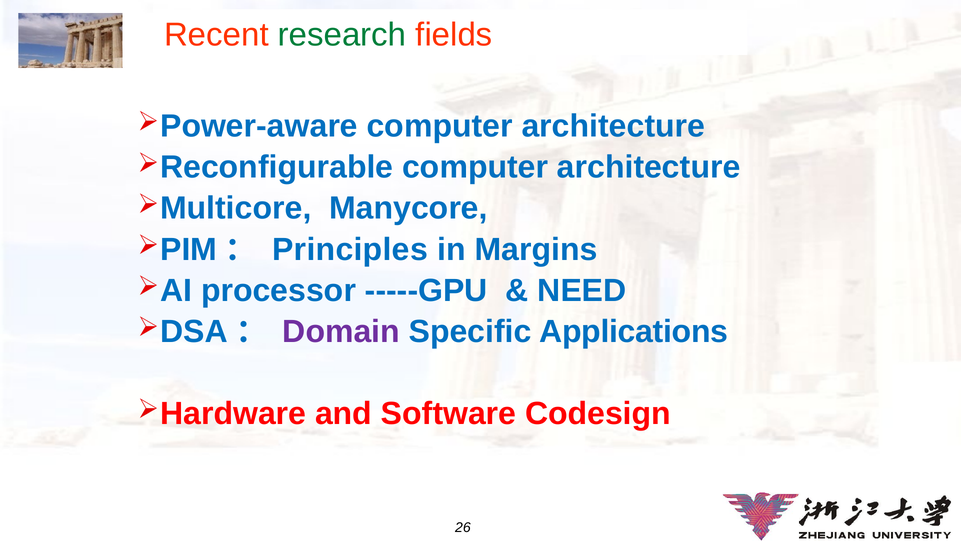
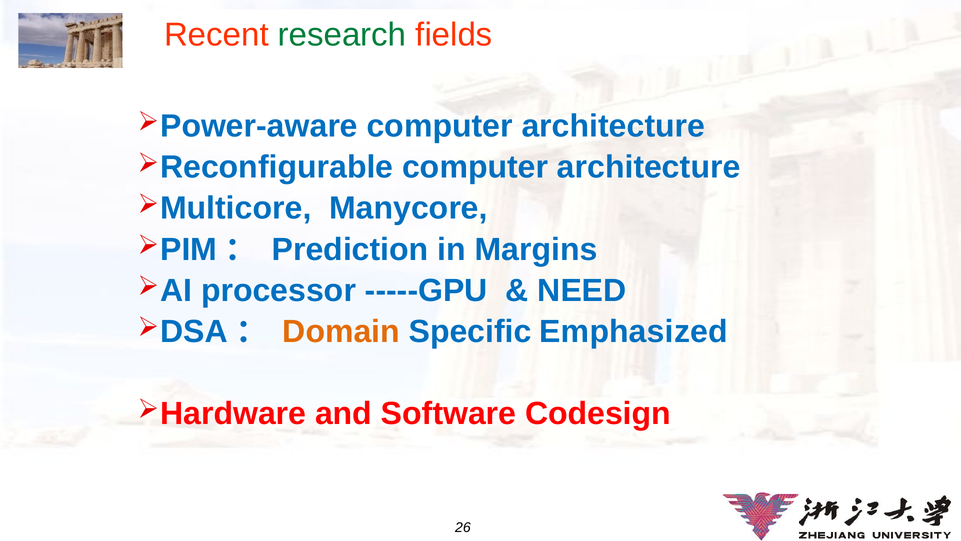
Principles: Principles -> Prediction (350, 249)
Domain colour: purple -> orange (341, 331)
Applications: Applications -> Emphasized (634, 331)
